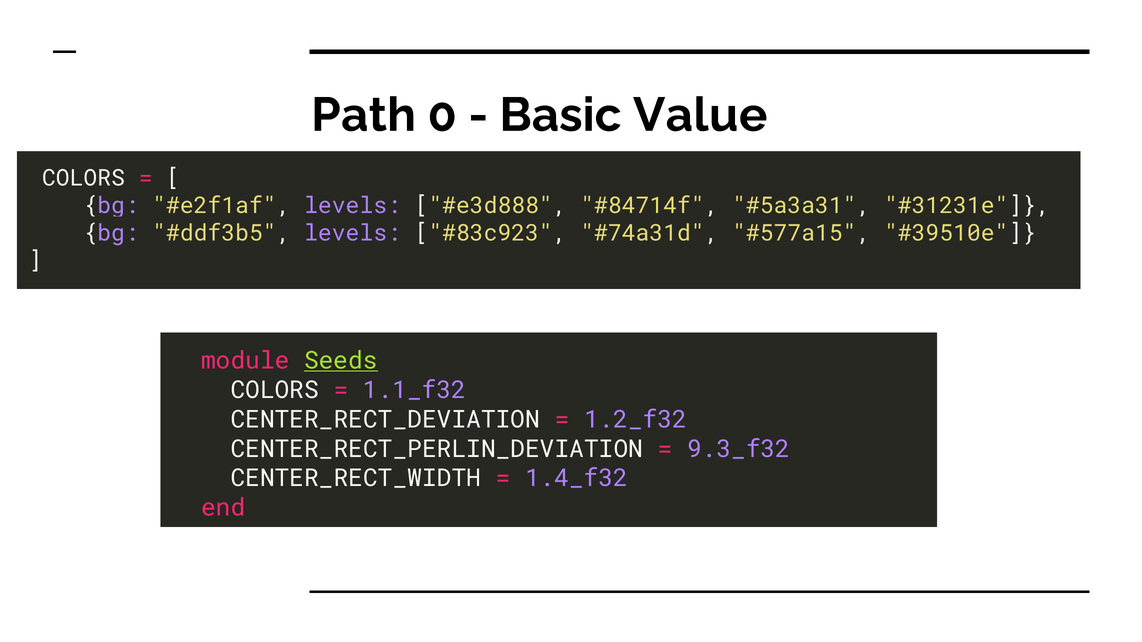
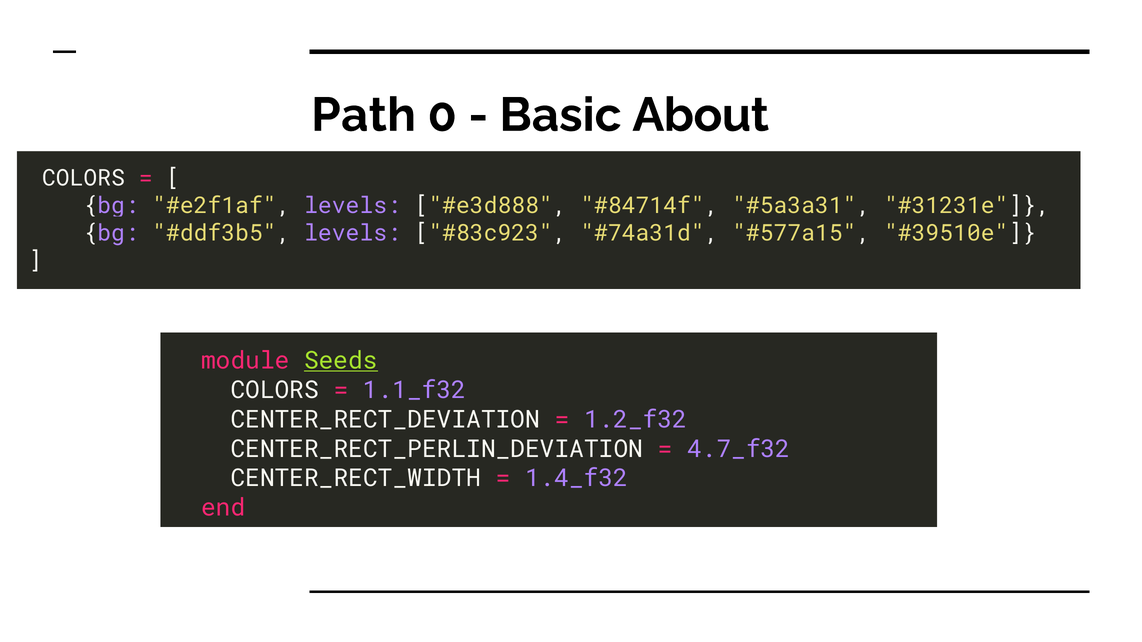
Value: Value -> About (701, 115)
9.3_f32: 9.3_f32 -> 4.7_f32 (739, 449)
